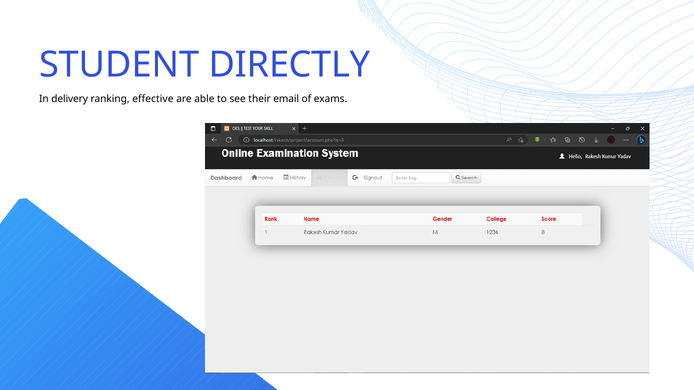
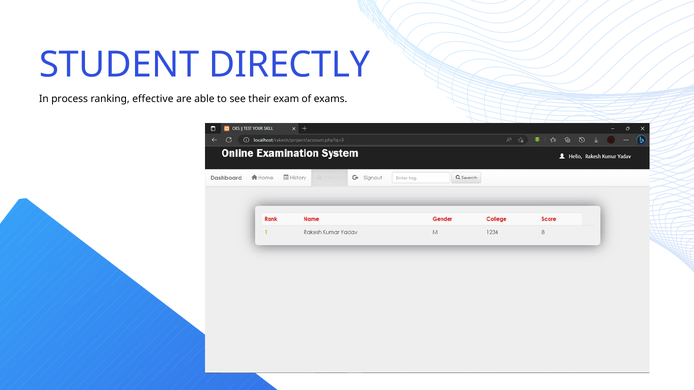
delivery: delivery -> process (70, 99)
email: email -> exam (286, 99)
